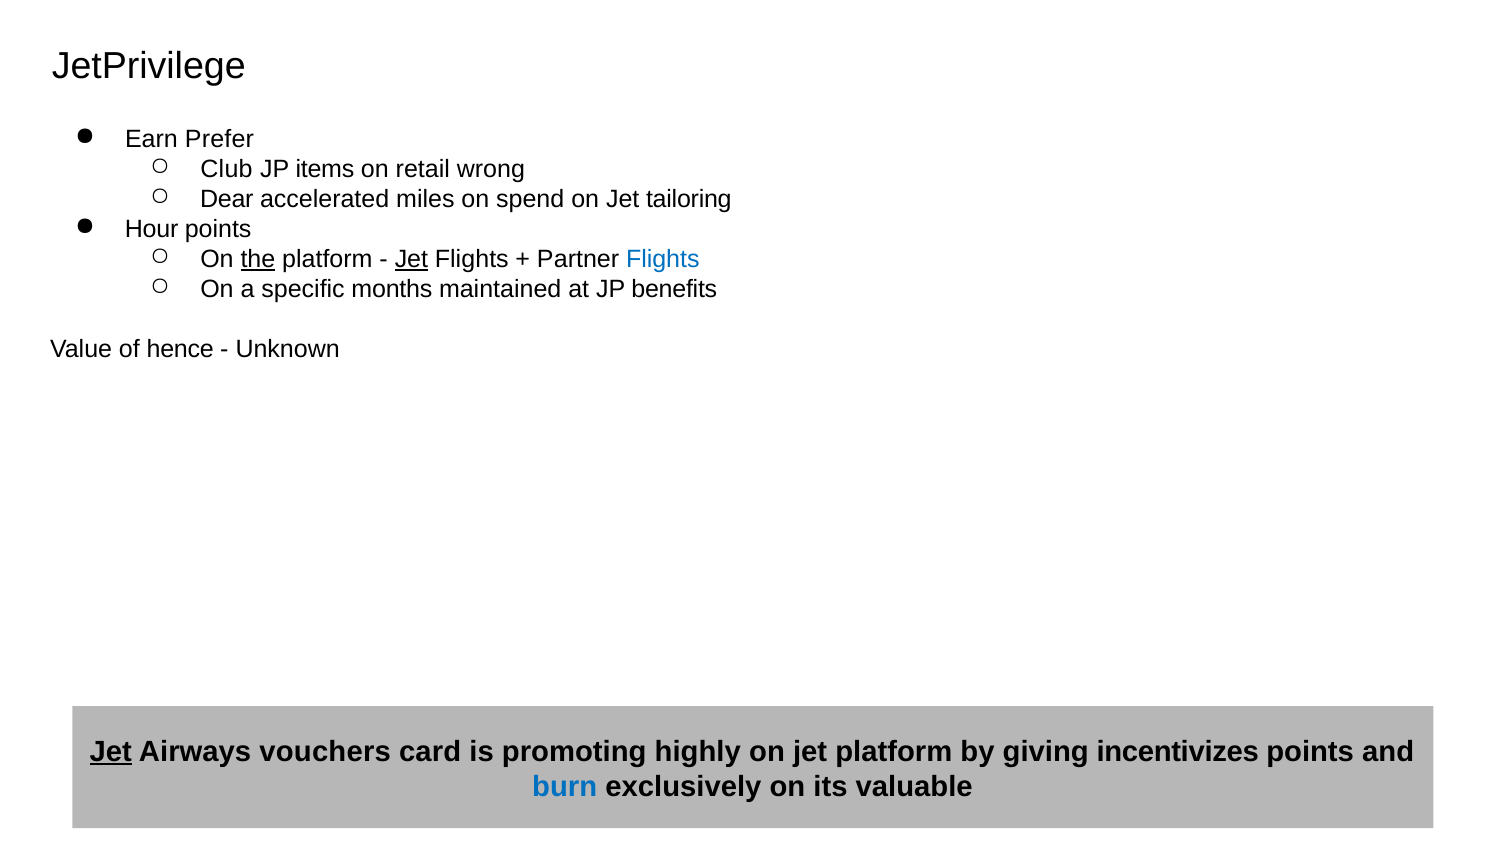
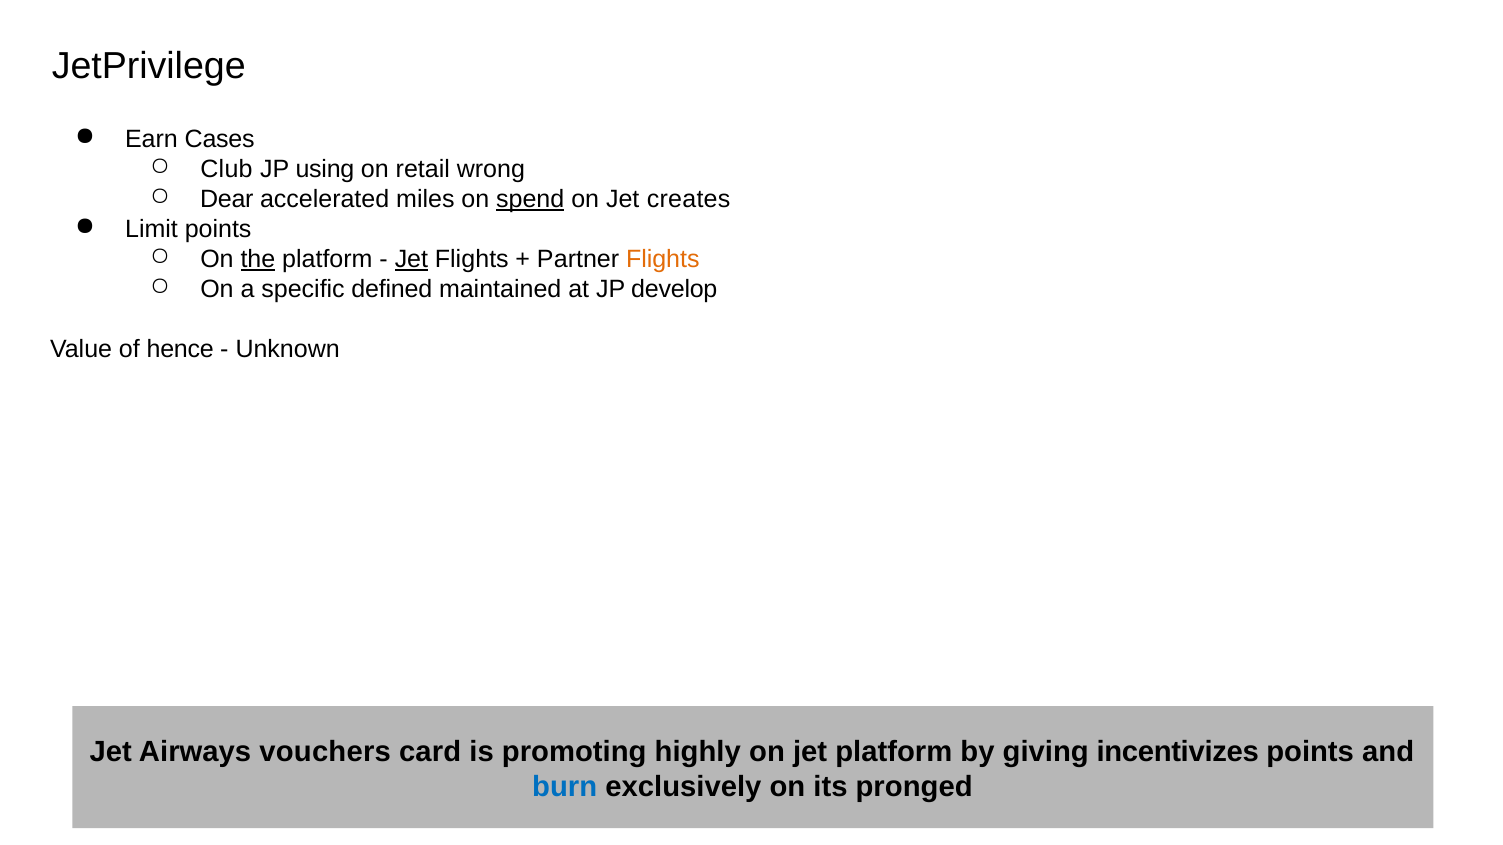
Prefer: Prefer -> Cases (220, 139)
items: items -> using (325, 169)
spend underline: none -> present (530, 199)
tailoring: tailoring -> creates (689, 199)
Hour: Hour -> Limit (152, 230)
Flights colour: blue -> orange (663, 260)
months: months -> defined (392, 290)
benefits: benefits -> develop (674, 290)
Jet underline: present -> none (111, 752)
valuable: valuable -> pronged (914, 787)
